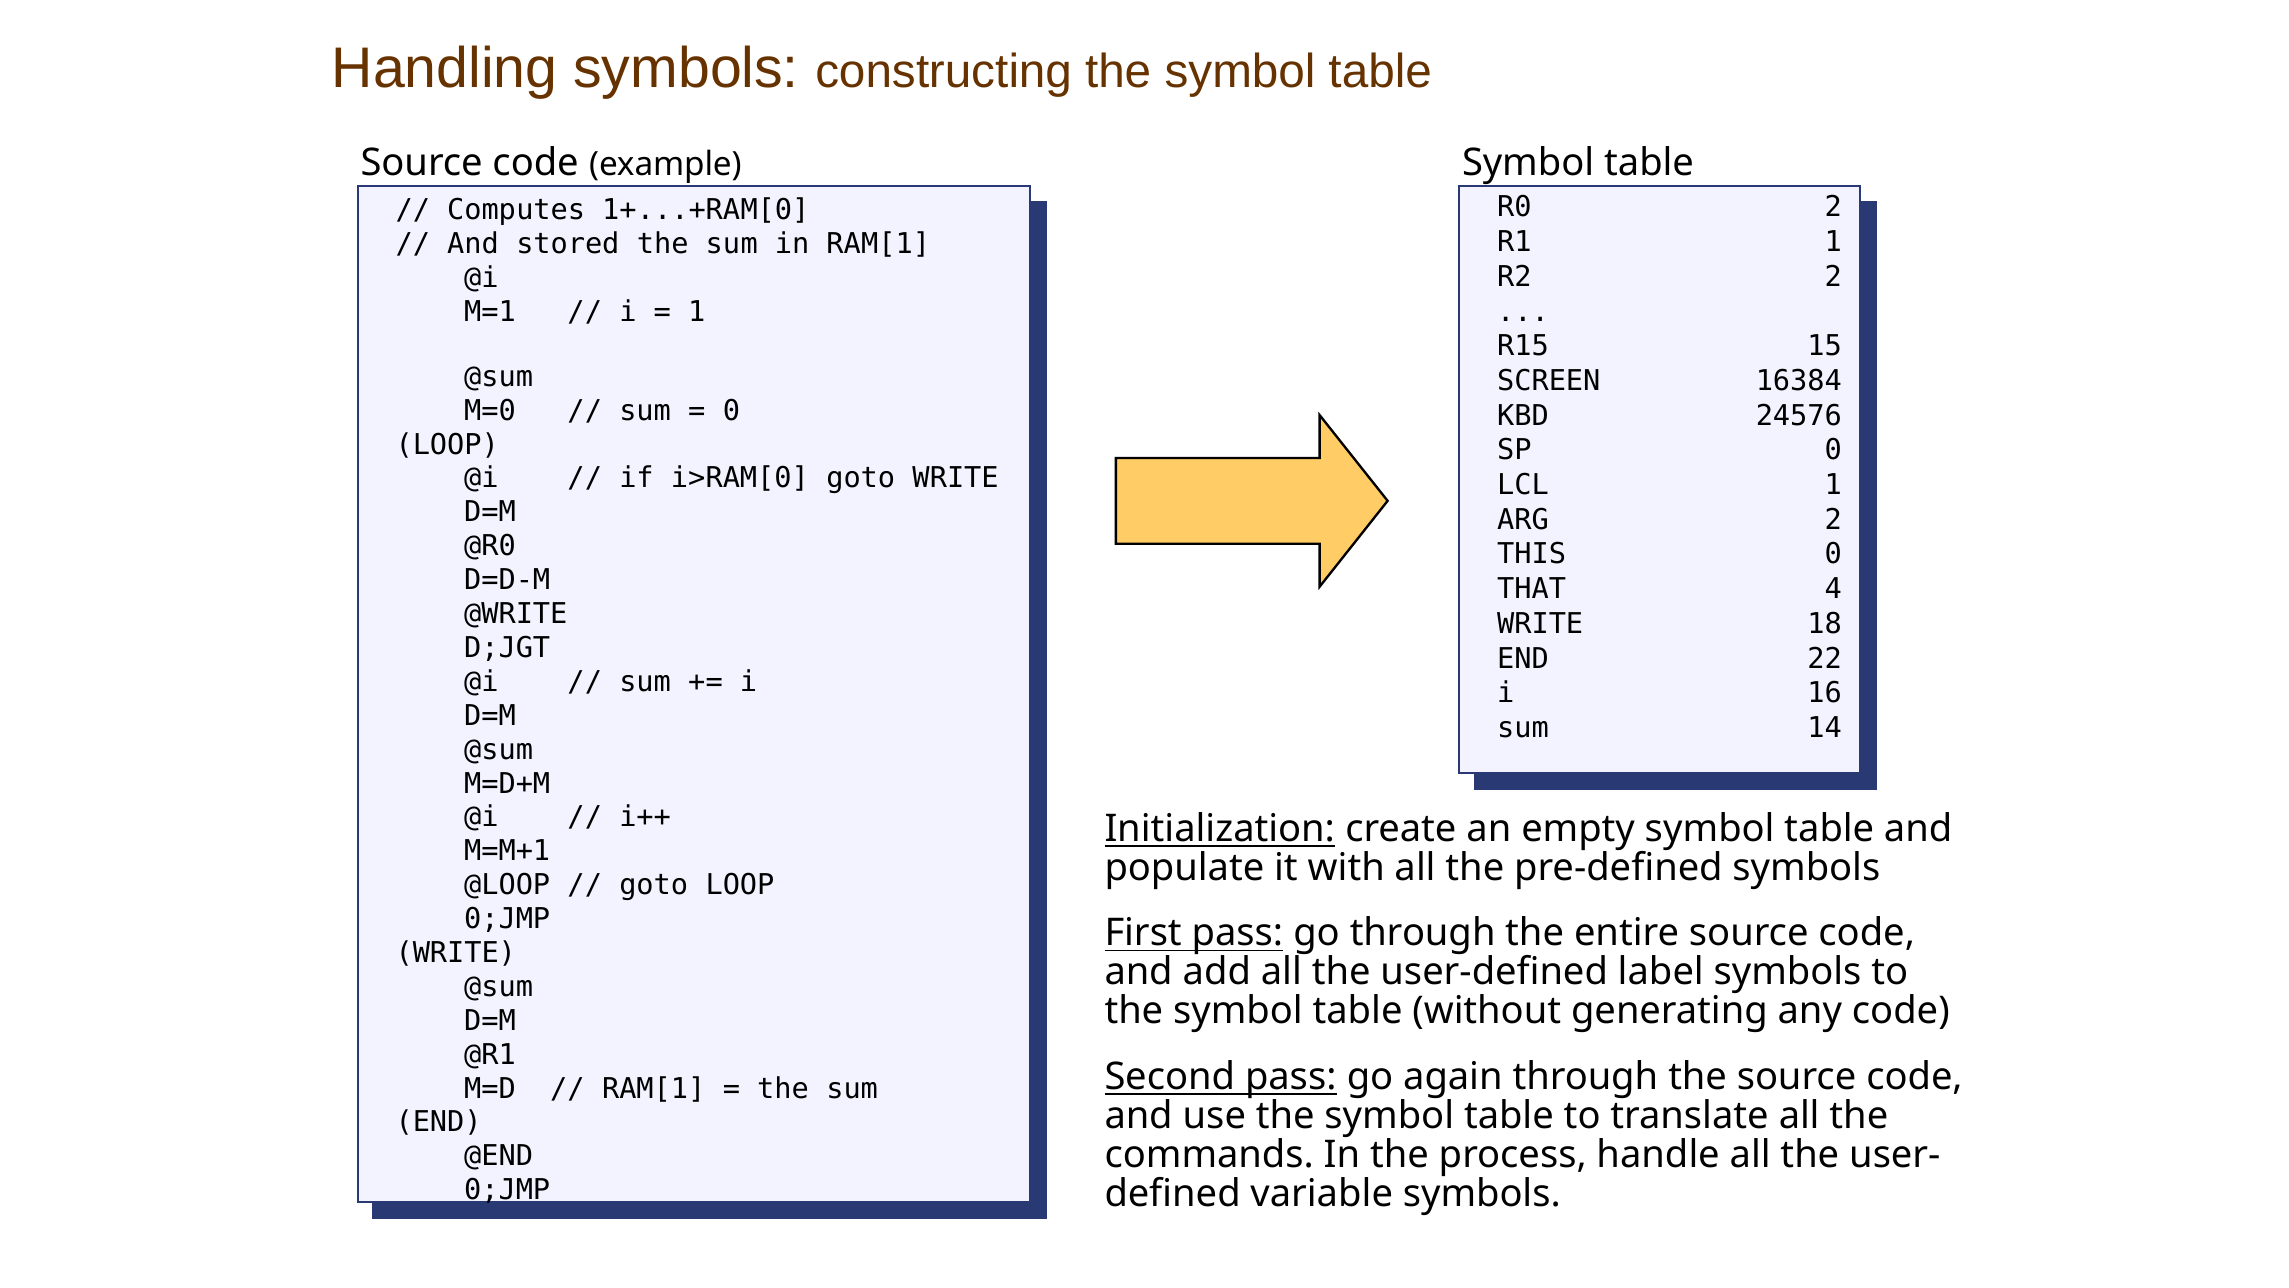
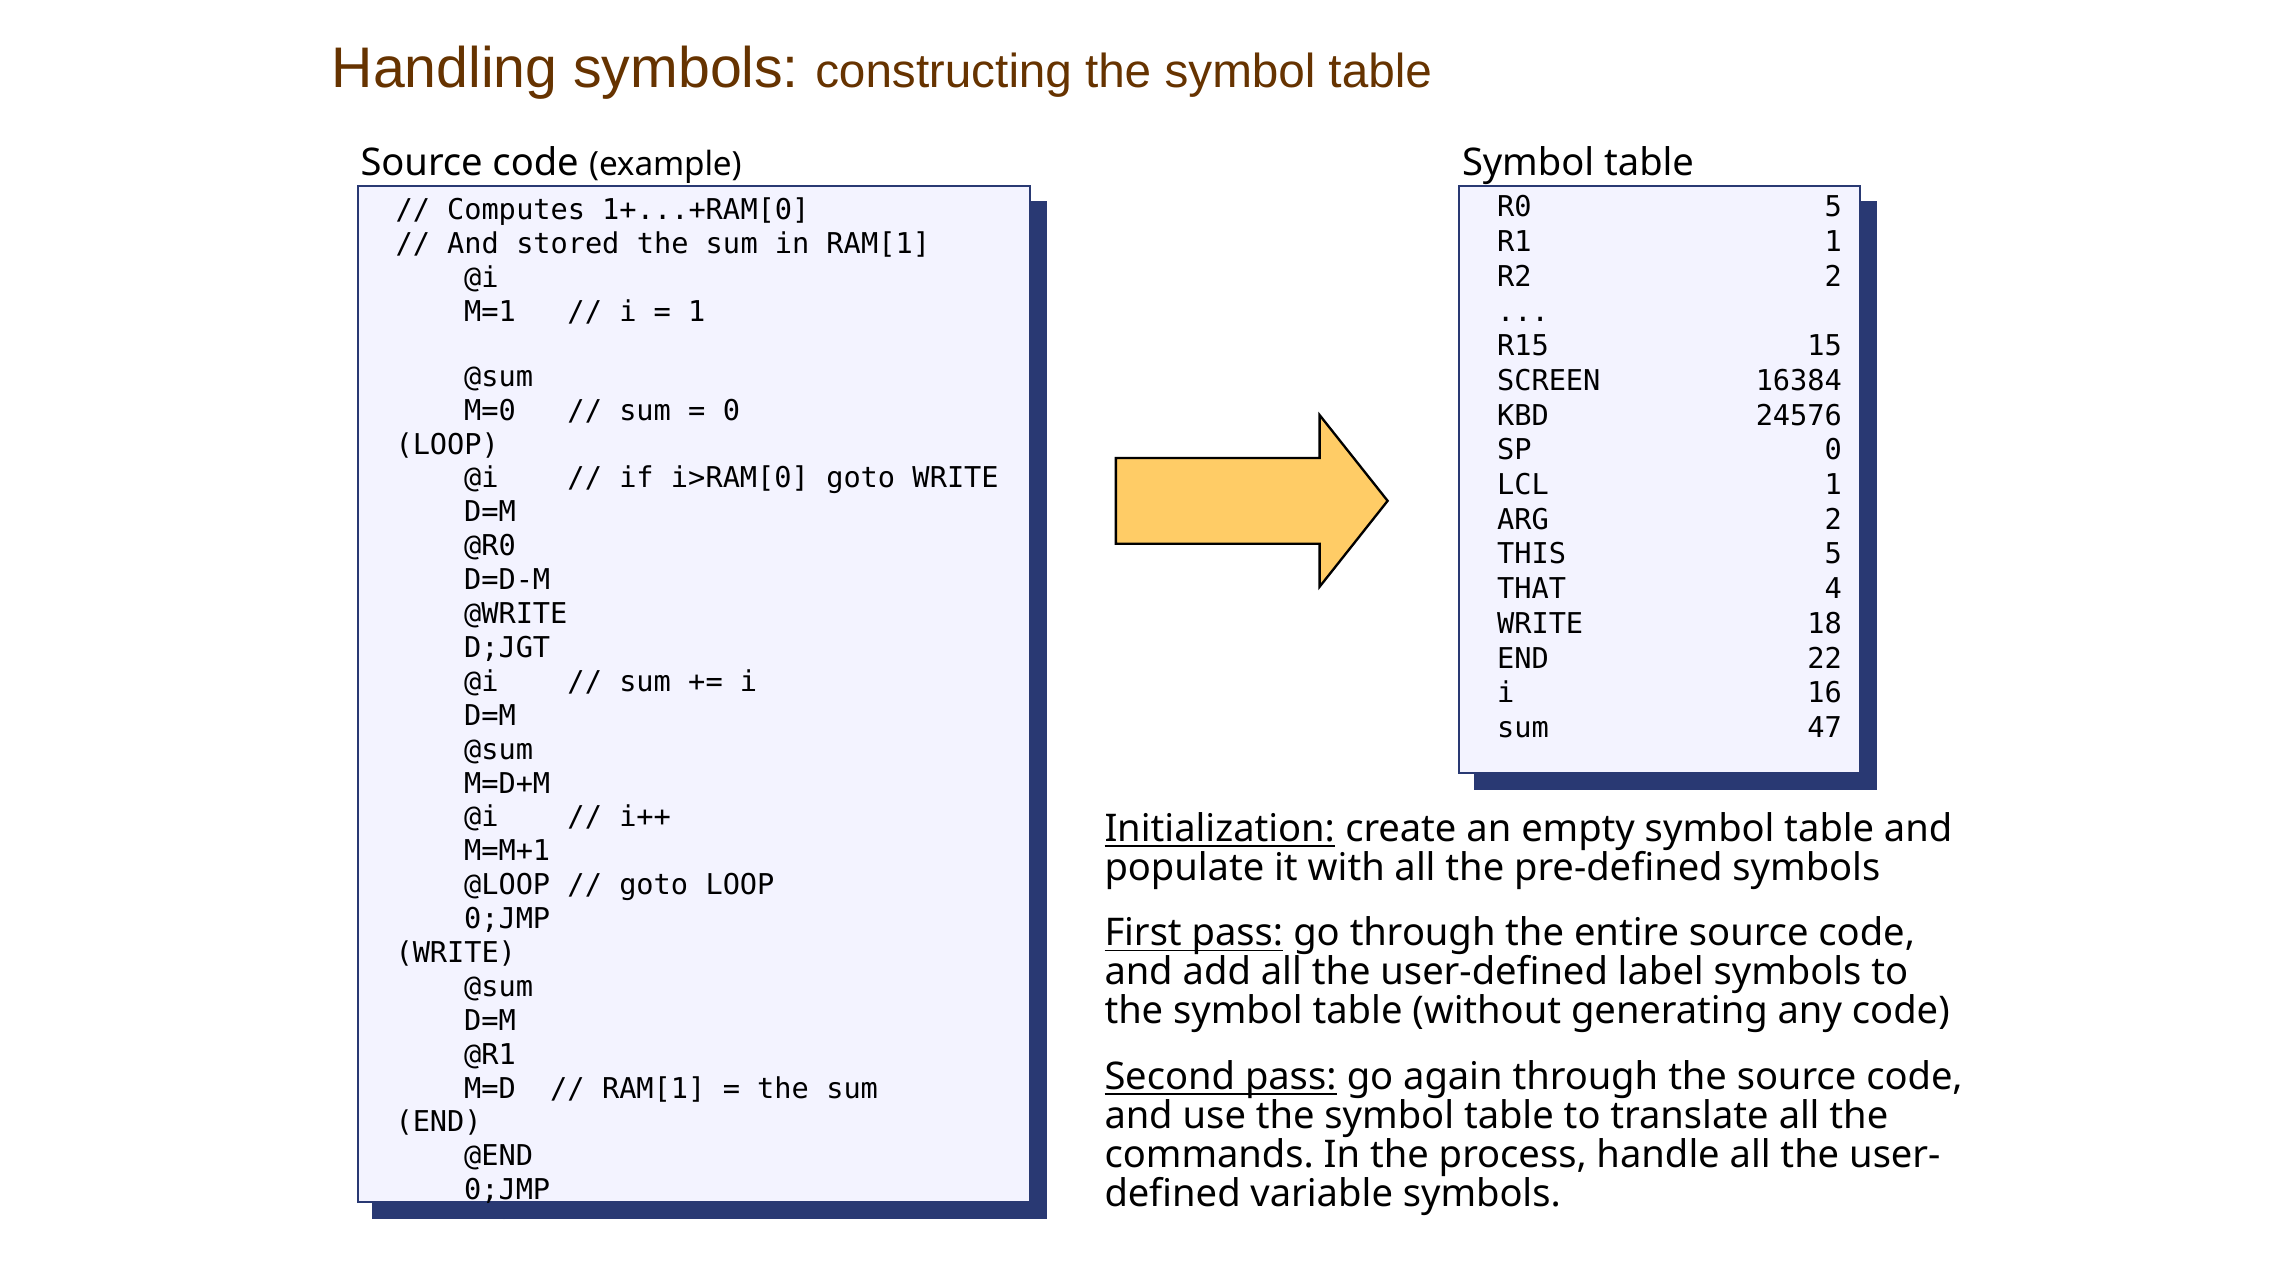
R0 2: 2 -> 5 (1833, 207)
THIS 0: 0 -> 5 (1833, 554)
14: 14 -> 47 (1825, 728)
